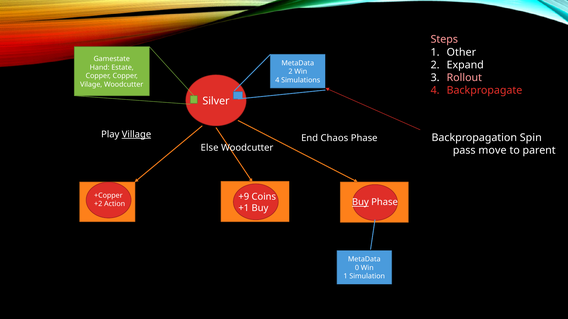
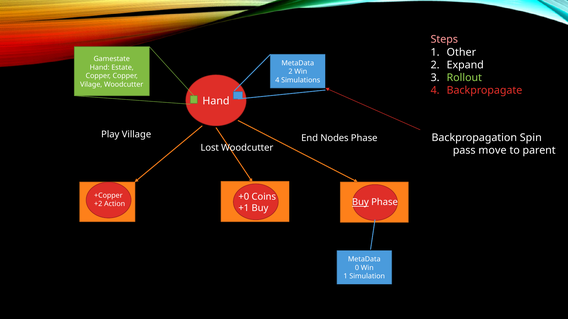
Rollout colour: pink -> light green (464, 78)
Silver: Silver -> Hand (216, 101)
Village underline: present -> none (136, 134)
Chaos: Chaos -> Nodes (334, 138)
Else: Else -> Lost (210, 148)
+9: +9 -> +0 (244, 197)
